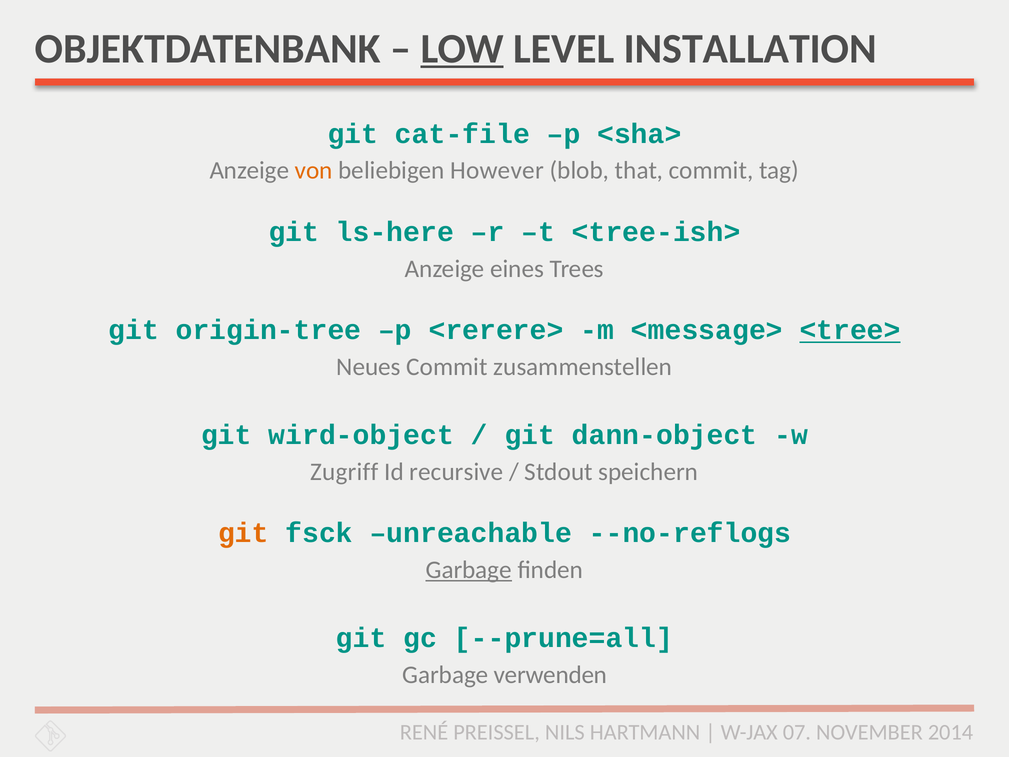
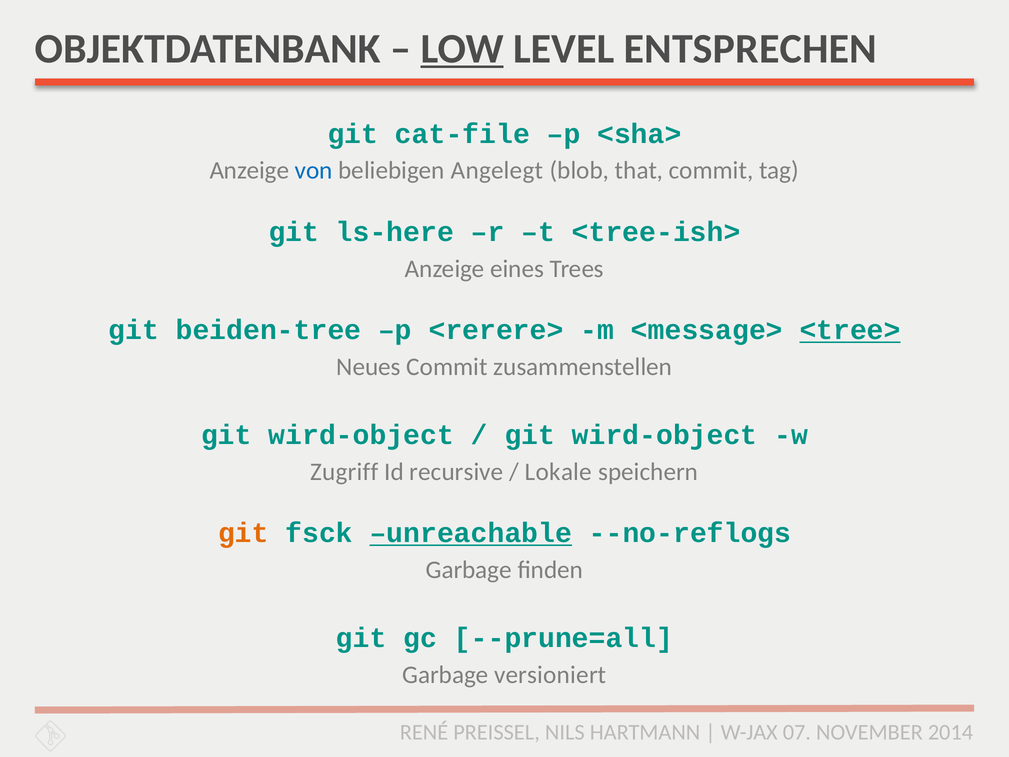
INSTALLATION: INSTALLATION -> ENTSPRECHEN (750, 49)
von colour: orange -> blue (314, 171)
However: However -> Angelegt (497, 171)
origin-tree: origin-tree -> beiden-tree (269, 330)
dann-object: dann-object -> wird-object (665, 435)
Stdout: Stdout -> Lokale (558, 472)
unreachable underline: none -> present (471, 533)
Garbage underline: present -> none (469, 570)
verwenden: verwenden -> versioniert (550, 675)
